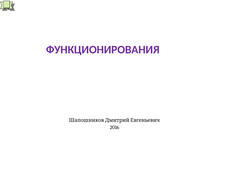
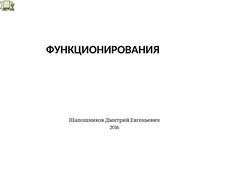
ФУНКЦИОНИРОВАНИЯ colour: purple -> black (103, 50)
